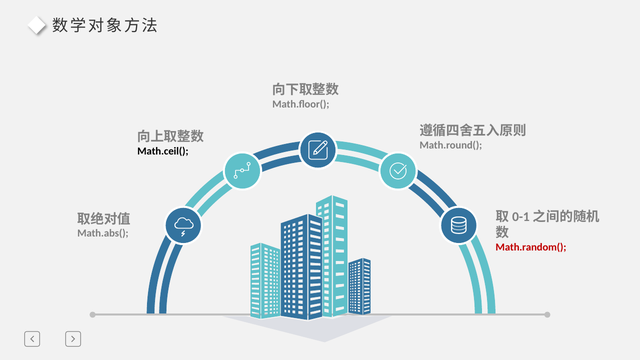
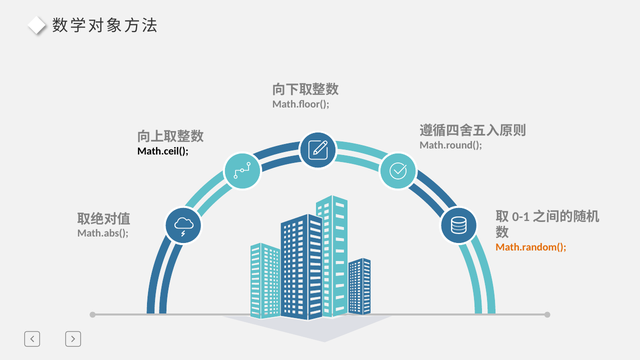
Math.random( colour: red -> orange (531, 247)
